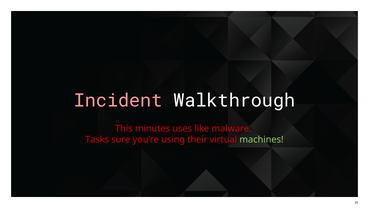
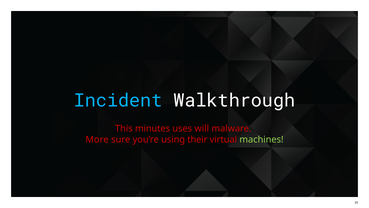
Incident colour: pink -> light blue (118, 100)
like: like -> will (202, 128)
Tasks: Tasks -> More (97, 139)
